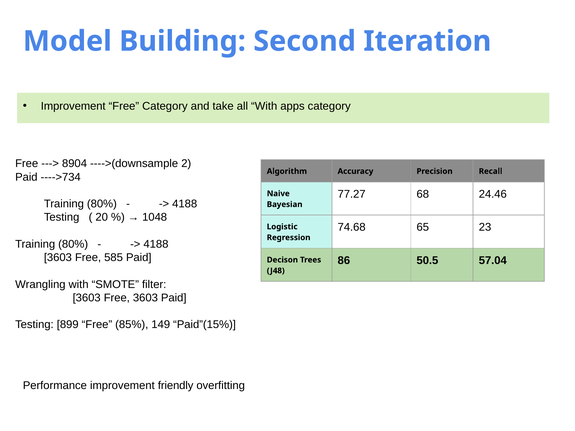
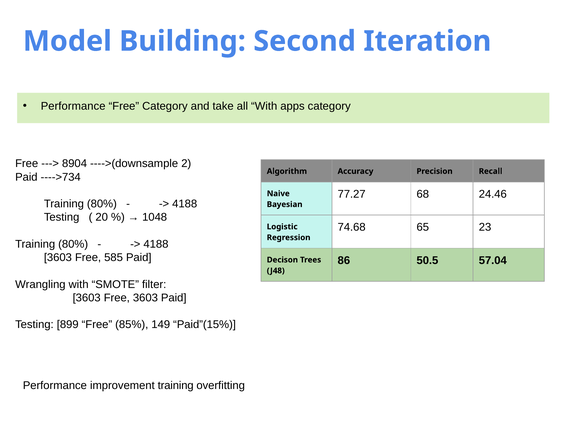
Improvement: Improvement -> Performance (73, 106)
improvement friendly: friendly -> training (176, 386)
